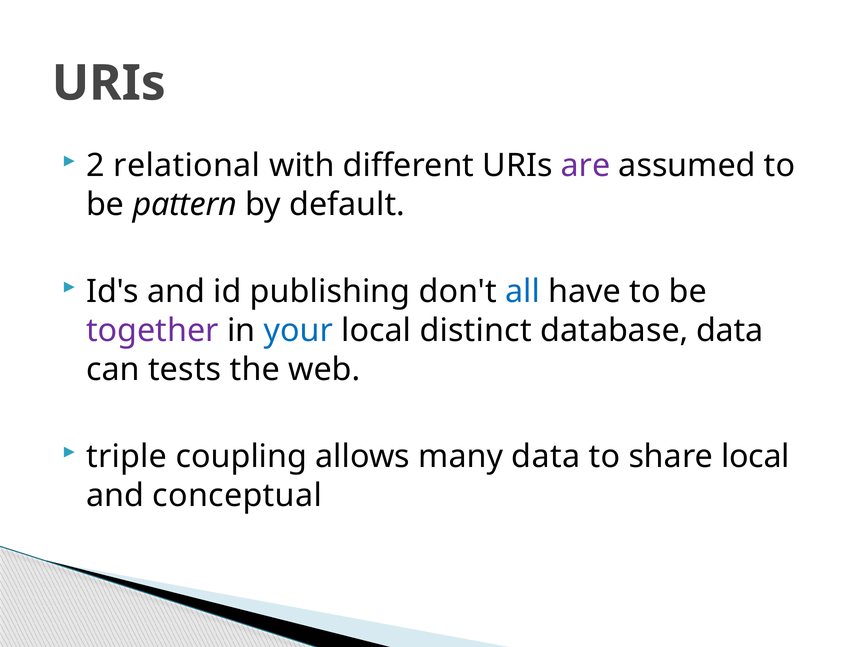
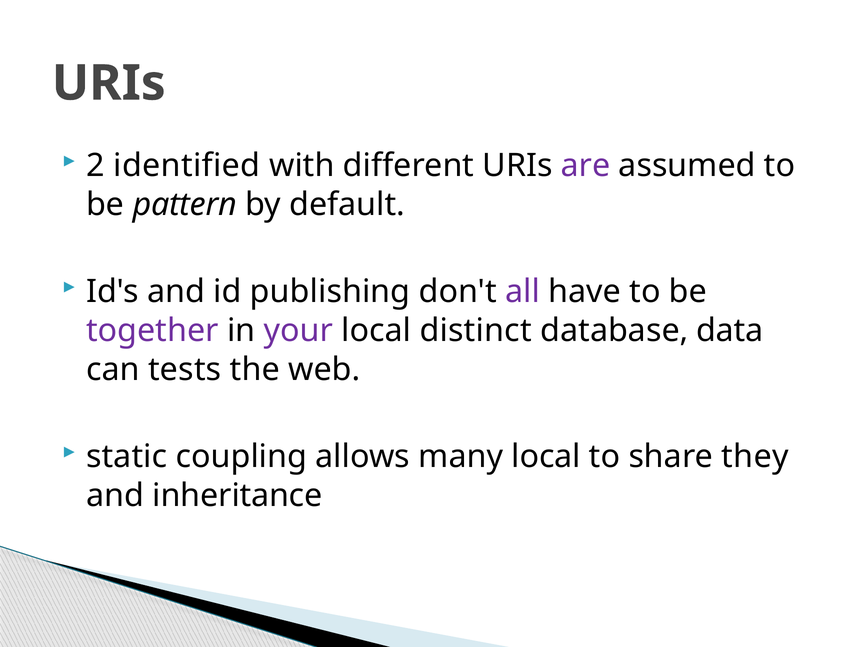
relational: relational -> identified (187, 166)
all colour: blue -> purple (523, 292)
your colour: blue -> purple (298, 330)
triple: triple -> static (127, 456)
many data: data -> local (546, 456)
share local: local -> they (755, 456)
conceptual: conceptual -> inheritance (237, 495)
